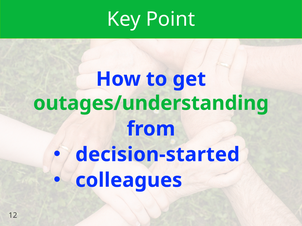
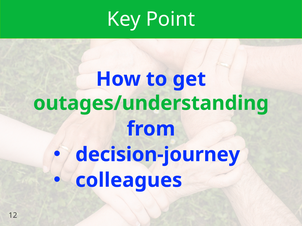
decision-started: decision-started -> decision-journey (158, 155)
